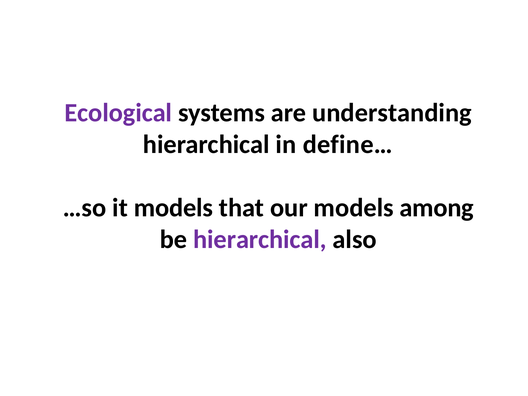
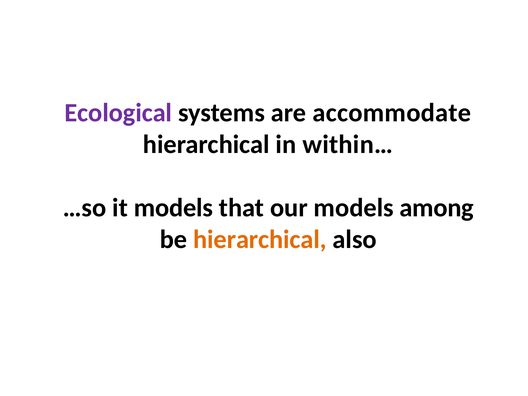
understanding: understanding -> accommodate (392, 113)
define…: define… -> within… (348, 144)
hierarchical colour: purple -> orange (260, 239)
